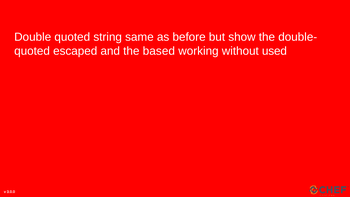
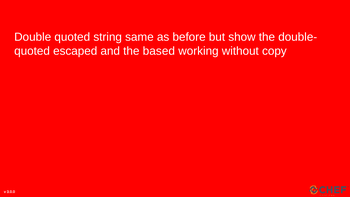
used: used -> copy (274, 51)
